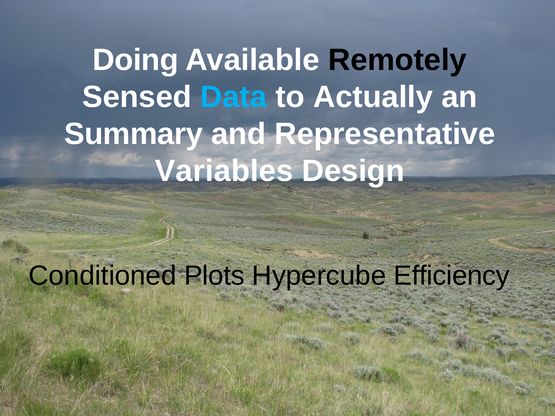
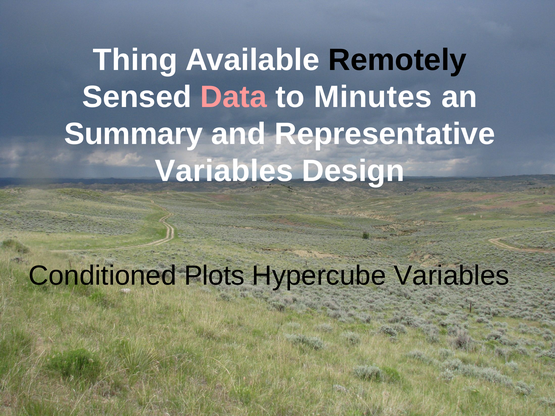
Doing: Doing -> Thing (135, 60)
Data colour: light blue -> pink (234, 97)
Actually: Actually -> Minutes (373, 97)
Hypercube Efficiency: Efficiency -> Variables (452, 276)
